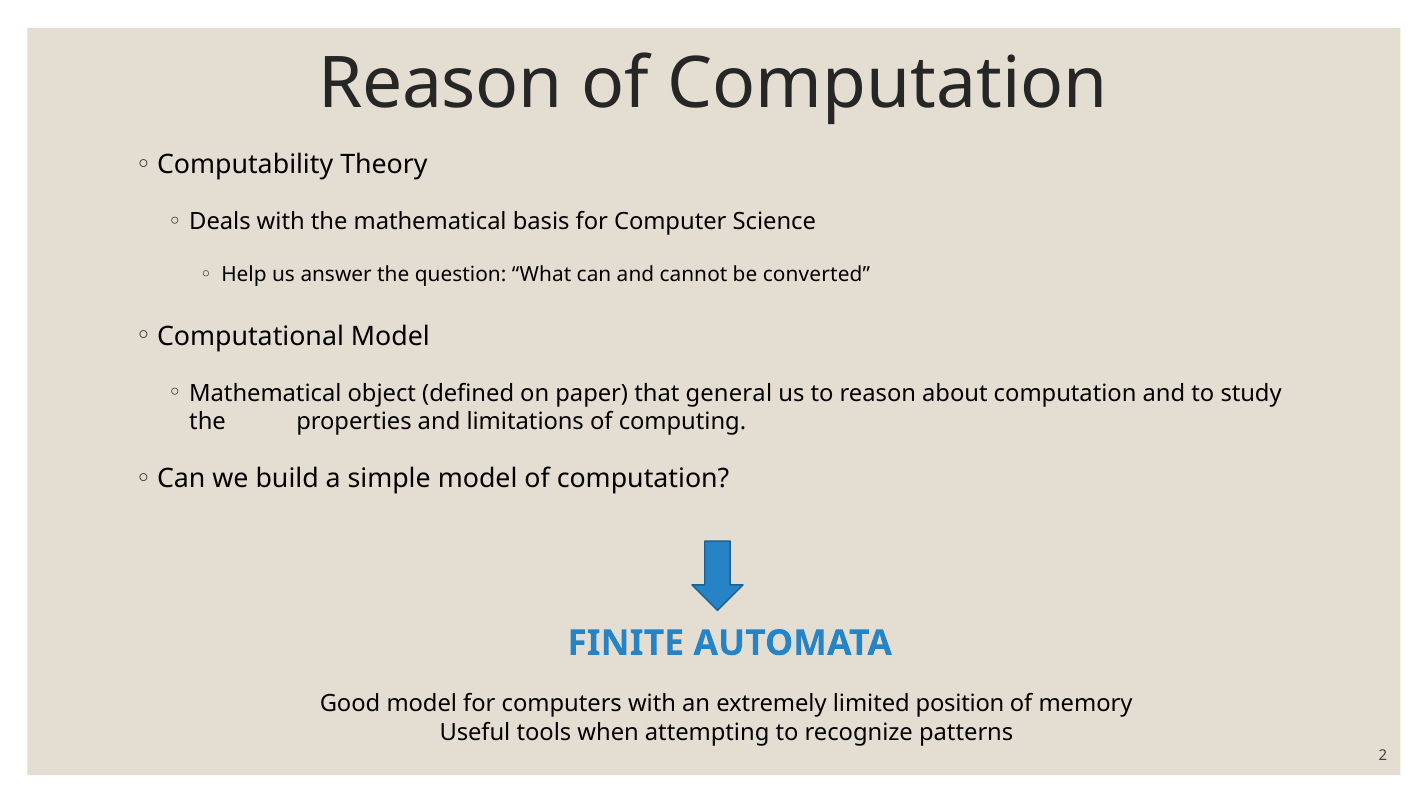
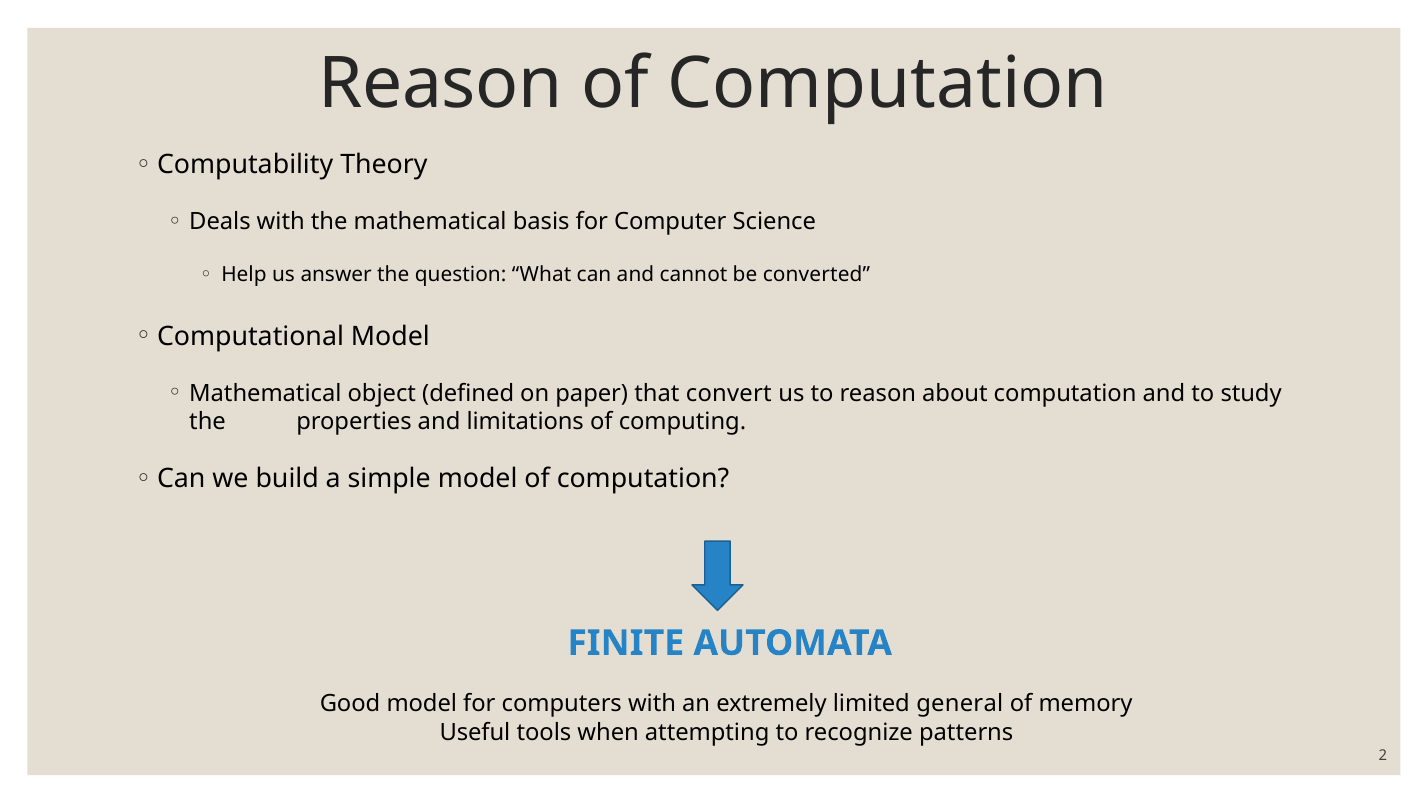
general: general -> convert (729, 393)
position: position -> general (960, 704)
